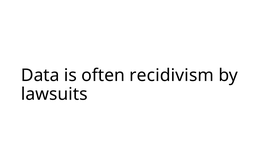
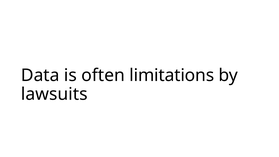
recidivism: recidivism -> limitations (172, 75)
